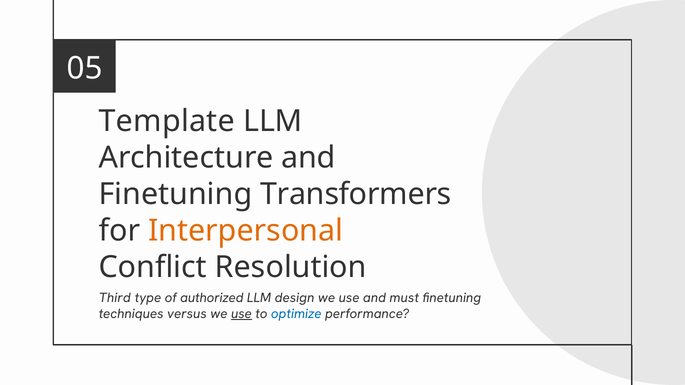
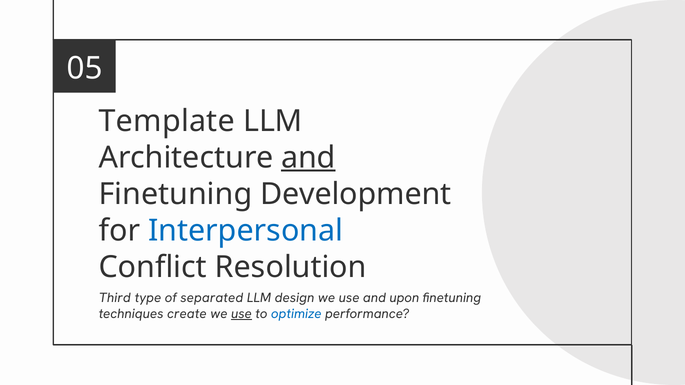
and underline: none -> present (308, 158)
Transformers: Transformers -> Development (356, 194)
Interpersonal colour: orange -> blue (246, 231)
authorized: authorized -> separated (212, 298)
must: must -> upon (404, 298)
versus: versus -> create (187, 314)
